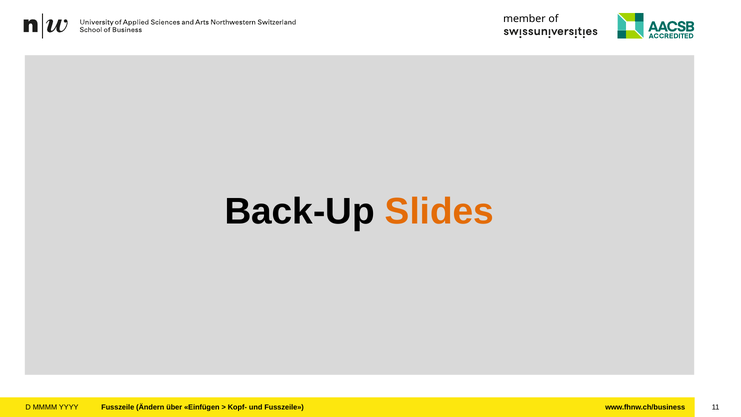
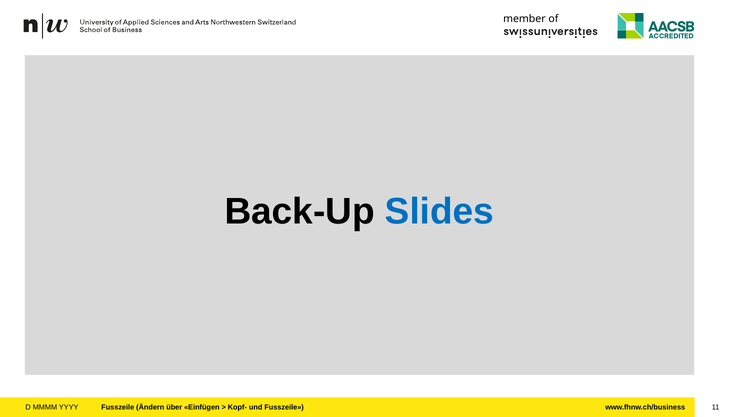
Slides colour: orange -> blue (439, 212)
